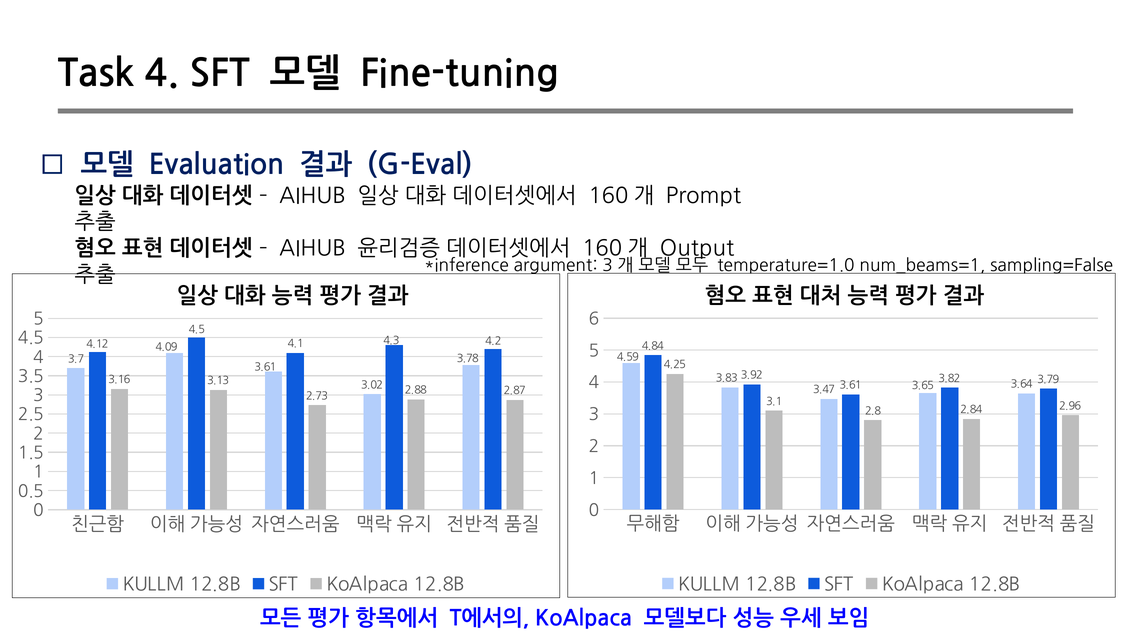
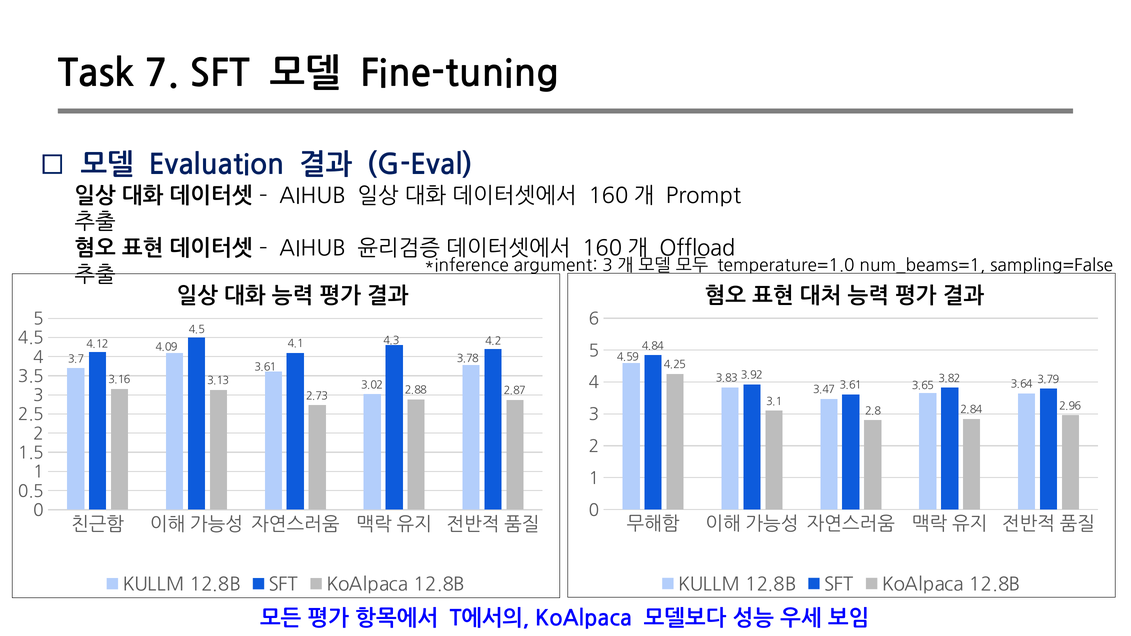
Task 4: 4 -> 7 (162, 74)
Output: Output -> Offload (697, 249)
